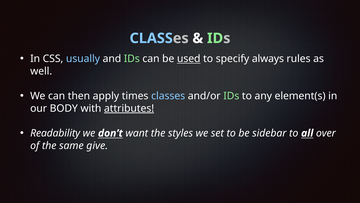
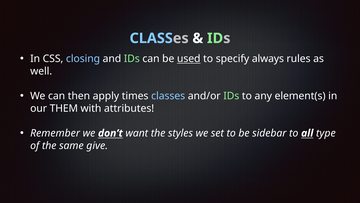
usually: usually -> closing (83, 59)
BODY: BODY -> THEM (64, 108)
attributes underline: present -> none (129, 108)
Readability: Readability -> Remember (55, 133)
over: over -> type (326, 133)
